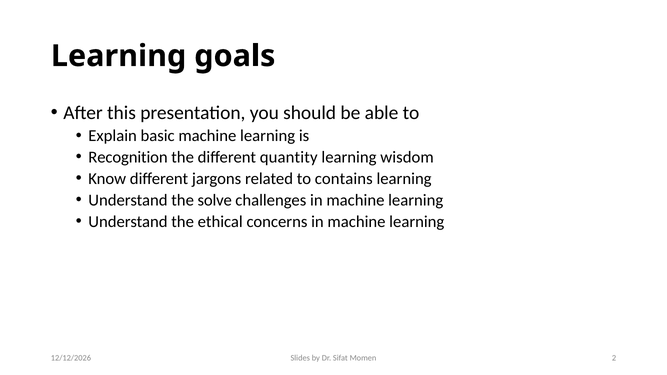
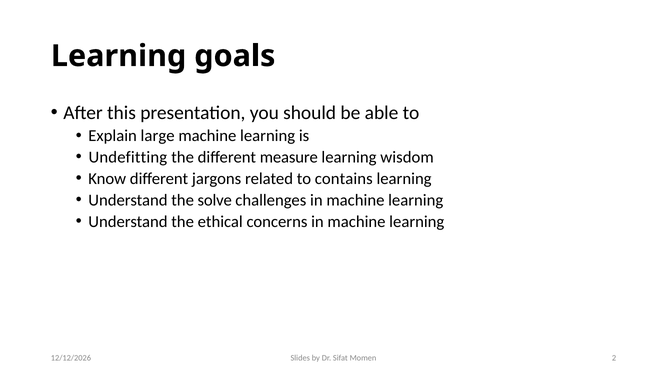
basic: basic -> large (158, 136)
Recognition: Recognition -> Undefitting (128, 157)
quantity: quantity -> measure (289, 157)
